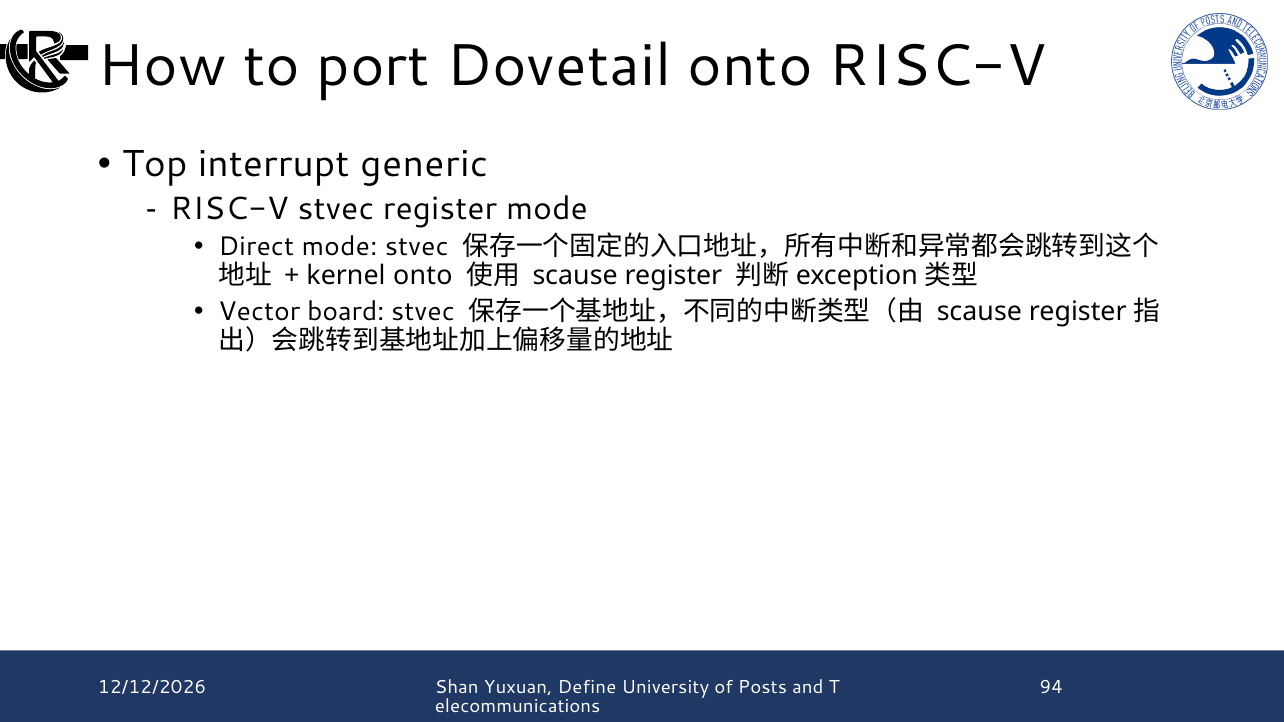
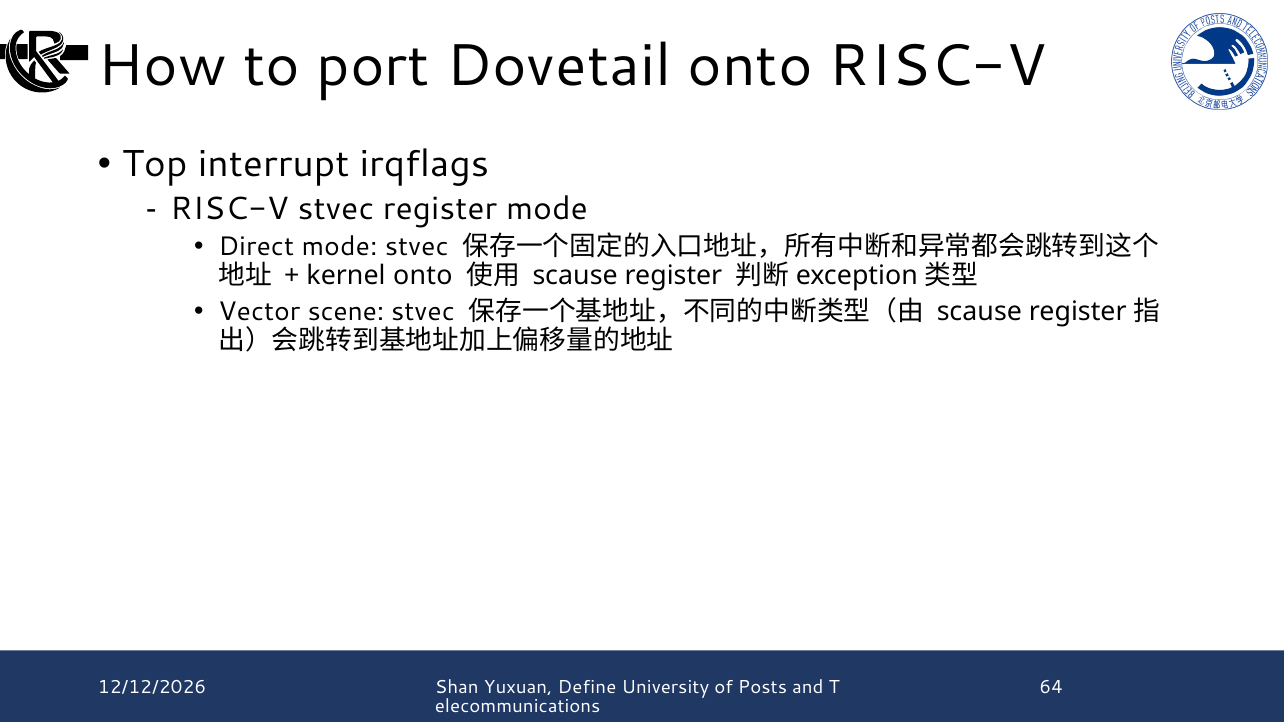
generic: generic -> irqflags (424, 164)
board: board -> scene (346, 311)
94: 94 -> 64 (1051, 688)
